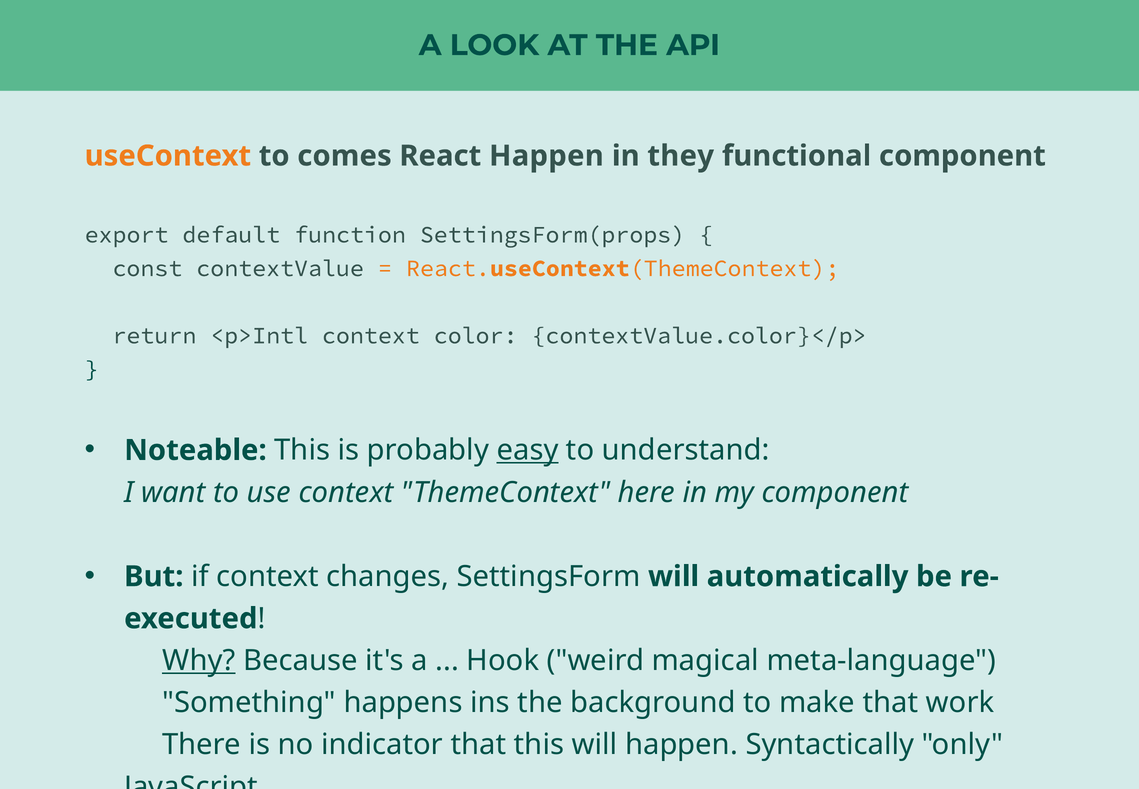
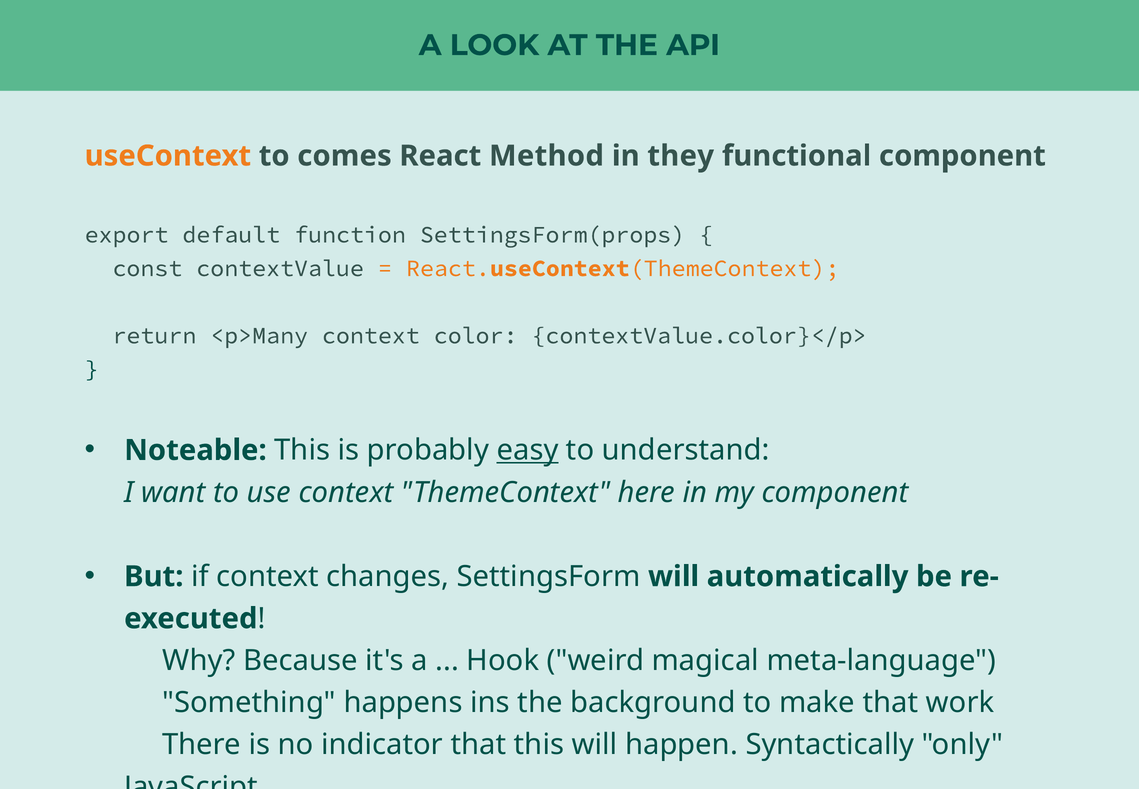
React Happen: Happen -> Method (546, 156)
<p>Intl: <p>Intl -> <p>Many (259, 335)
Why underline: present -> none (199, 660)
